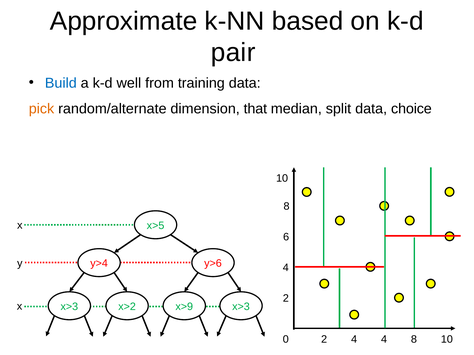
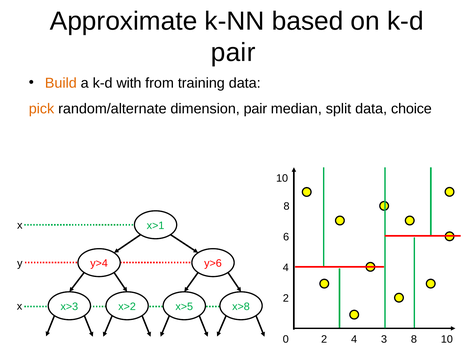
Build colour: blue -> orange (61, 83)
well: well -> with (129, 83)
dimension that: that -> pair (255, 109)
x>5: x>5 -> x>1 (156, 226)
x>9: x>9 -> x>5 (184, 307)
x>2 x>3: x>3 -> x>8 (241, 307)
4 4: 4 -> 3 (384, 340)
